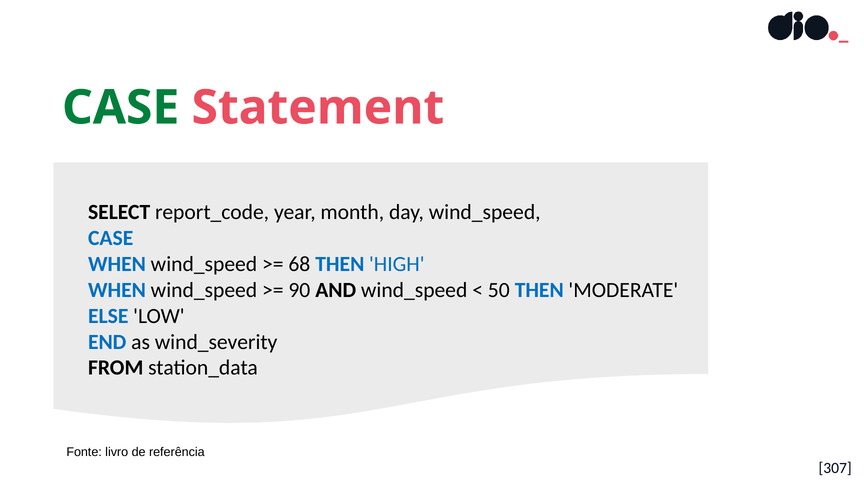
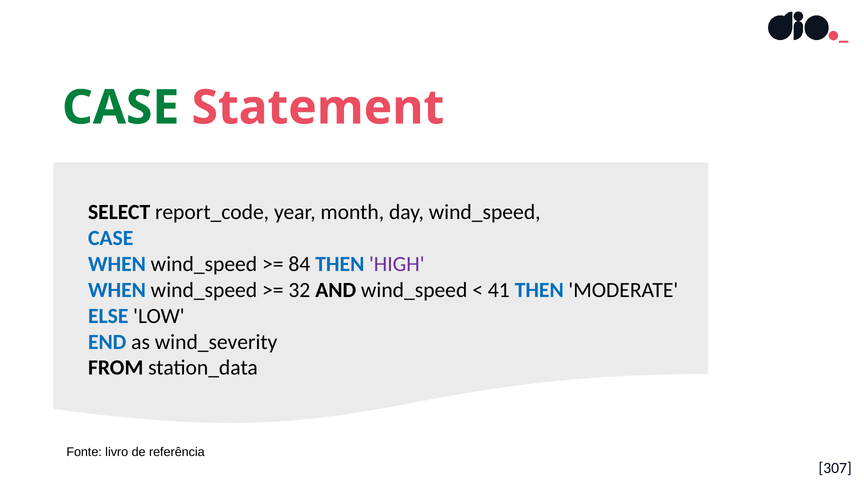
68: 68 -> 84 (299, 264)
HIGH colour: blue -> purple (397, 264)
90: 90 -> 32 (299, 290)
50: 50 -> 41 (499, 290)
